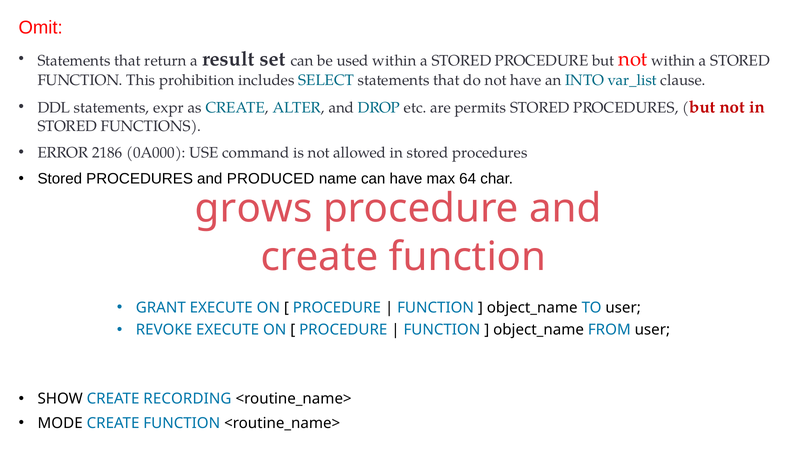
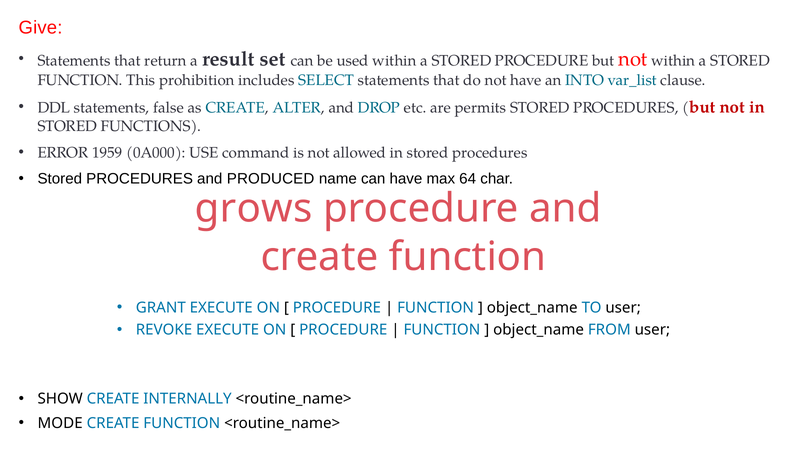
Omit: Omit -> Give (41, 28)
expr: expr -> false (169, 108)
2186: 2186 -> 1959 (107, 153)
RECORDING: RECORDING -> INTERNALLY (188, 399)
